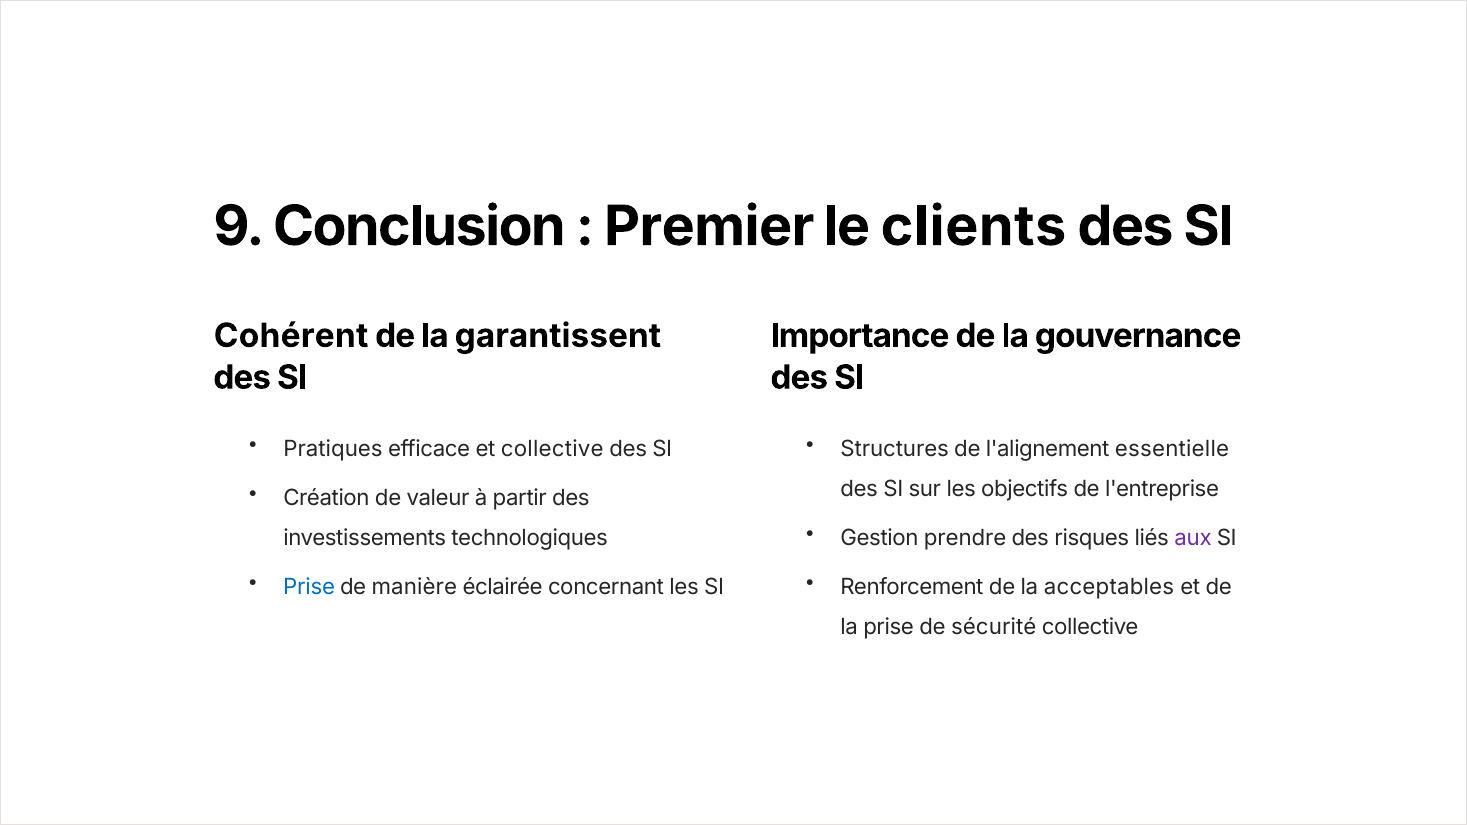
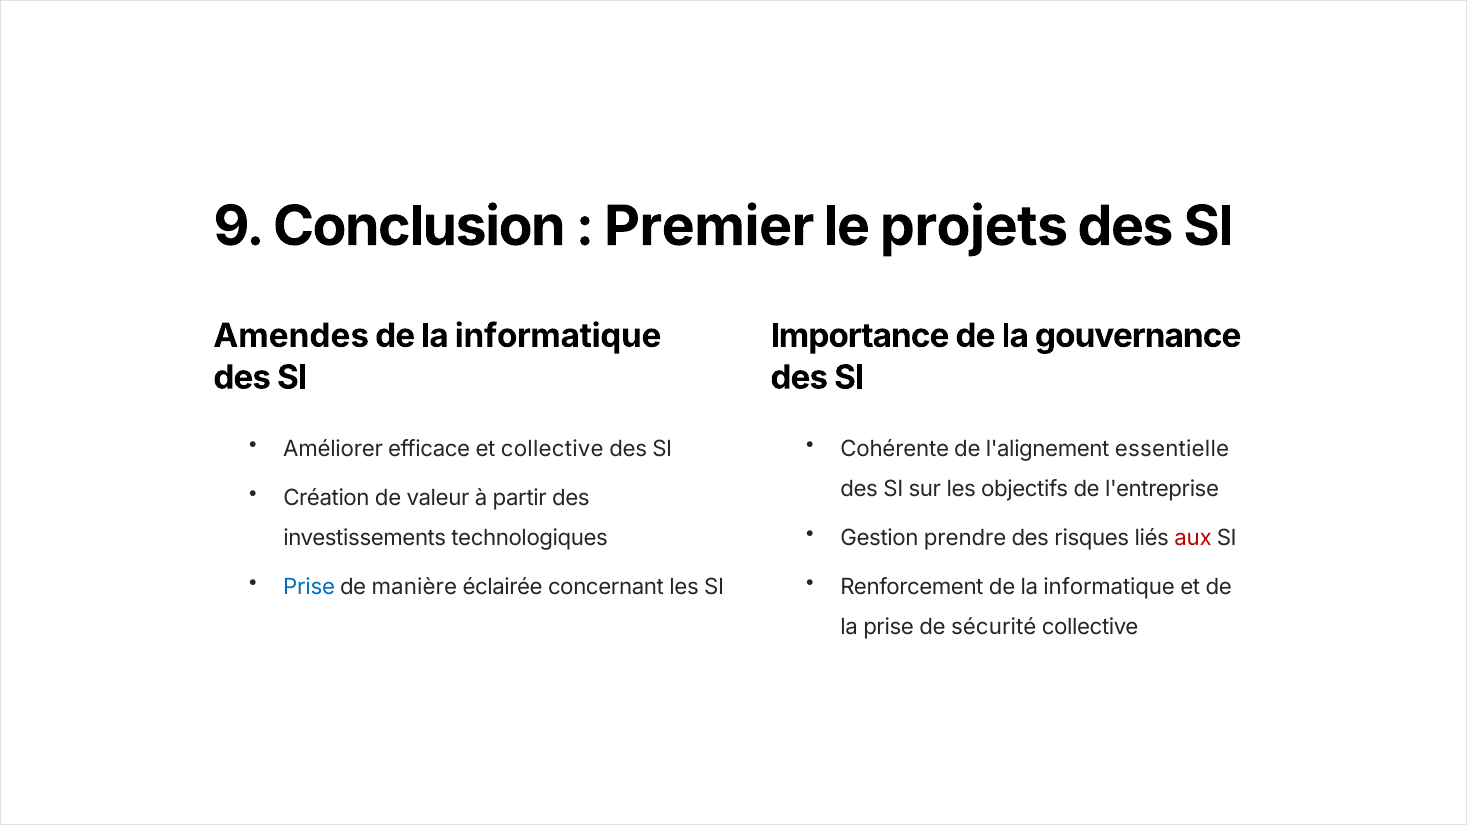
clients: clients -> projets (974, 227)
Cohérent: Cohérent -> Amendes (291, 336)
garantissent: garantissent -> informatique (558, 336)
Pratiques: Pratiques -> Améliorer (333, 449)
Structures: Structures -> Cohérente (895, 449)
aux colour: purple -> red (1193, 538)
Renforcement de la acceptables: acceptables -> informatique (1109, 587)
